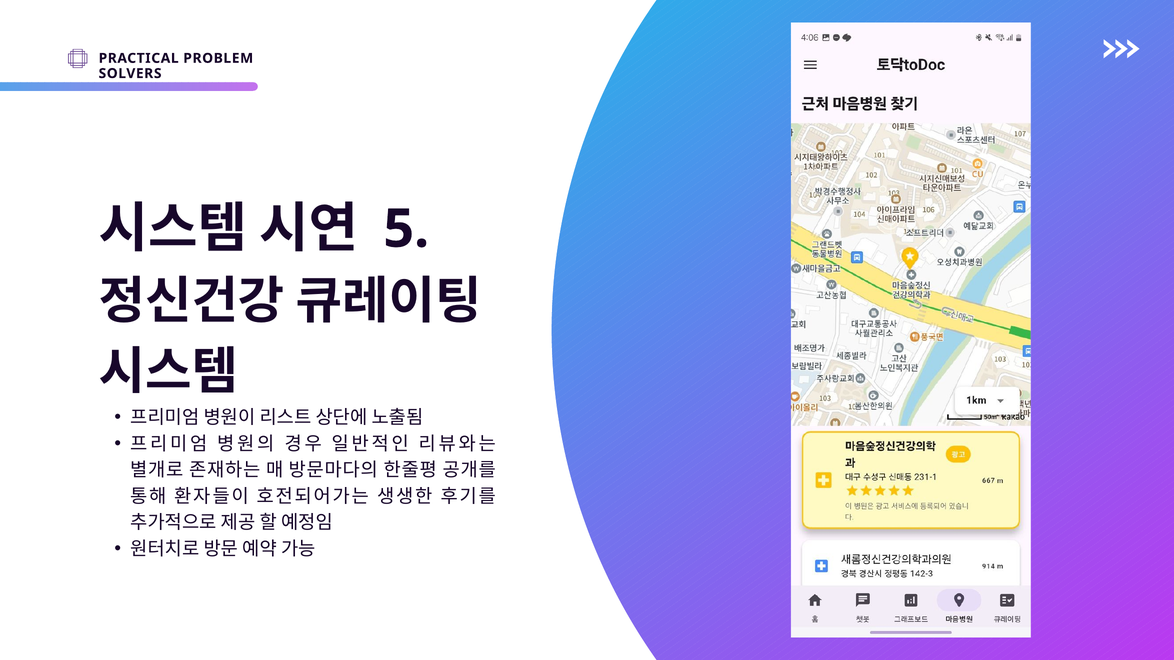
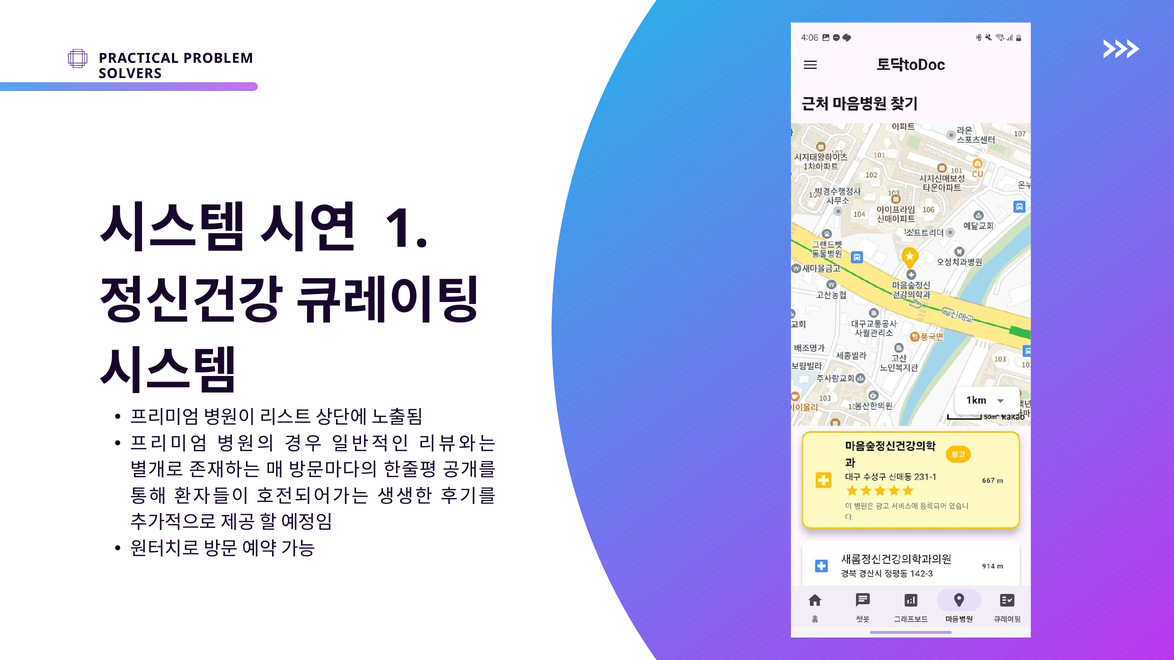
5: 5 -> 1 (406, 229)
